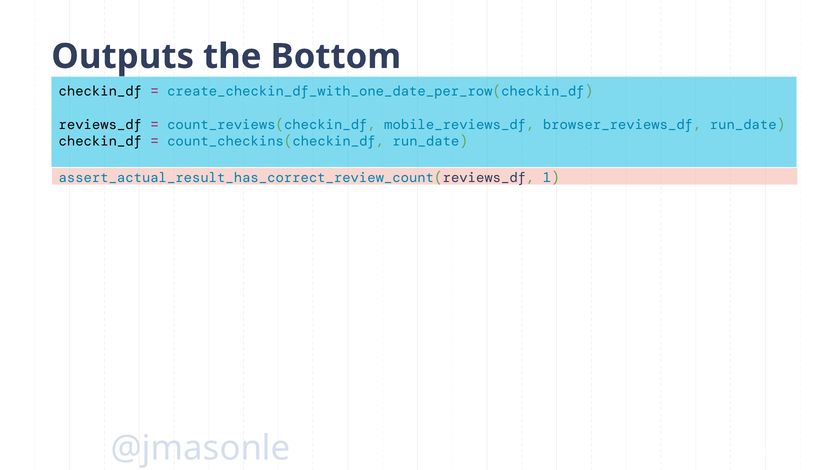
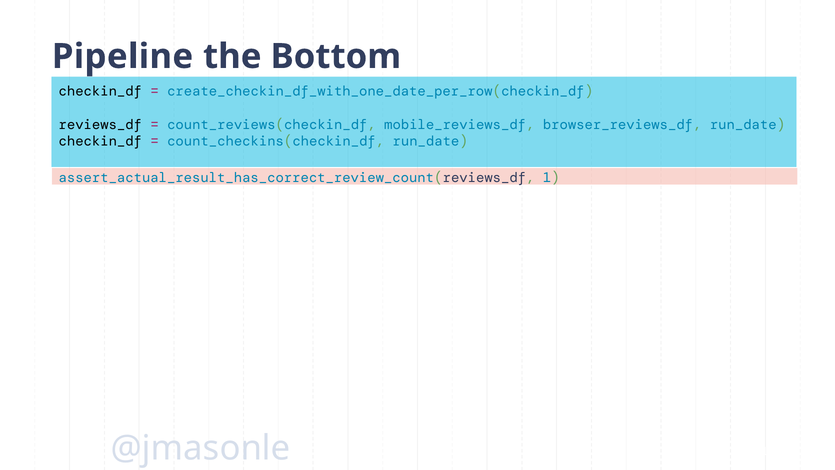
Outputs: Outputs -> Pipeline (123, 56)
